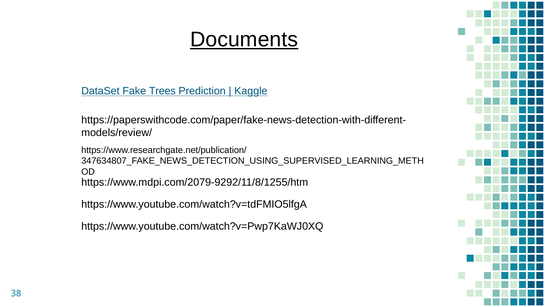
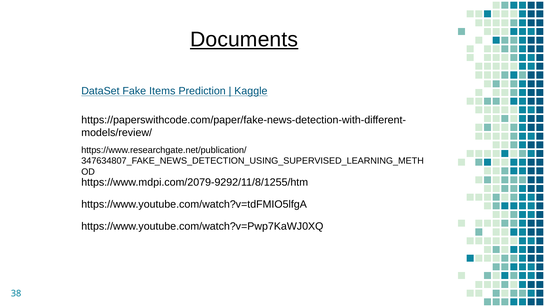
Trees: Trees -> Items (162, 91)
